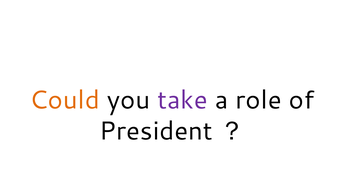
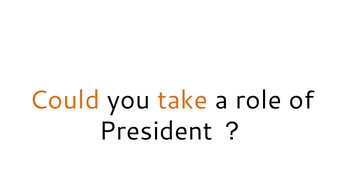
take colour: purple -> orange (183, 100)
